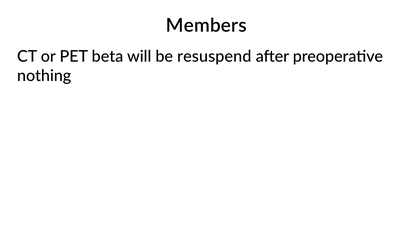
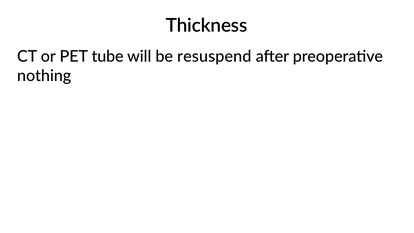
Members: Members -> Thickness (207, 26)
beta: beta -> tube (108, 56)
